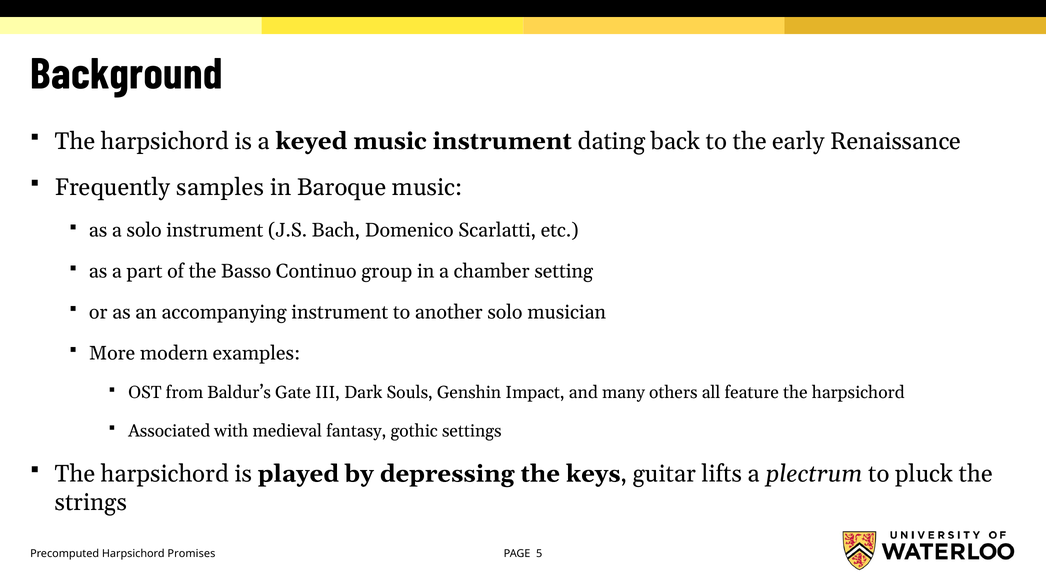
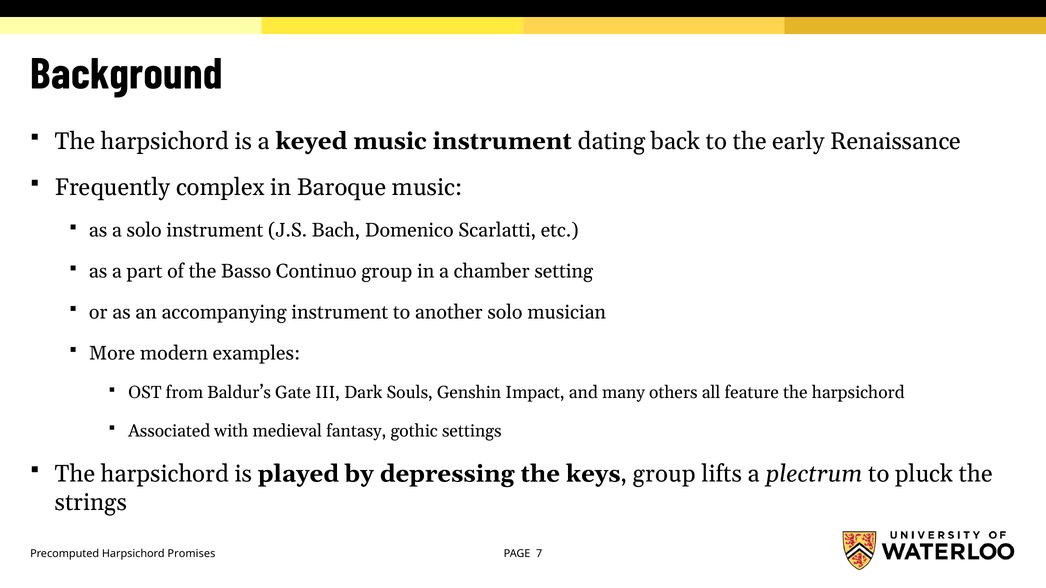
samples: samples -> complex (220, 187)
keys guitar: guitar -> group (664, 474)
5: 5 -> 7 (539, 554)
